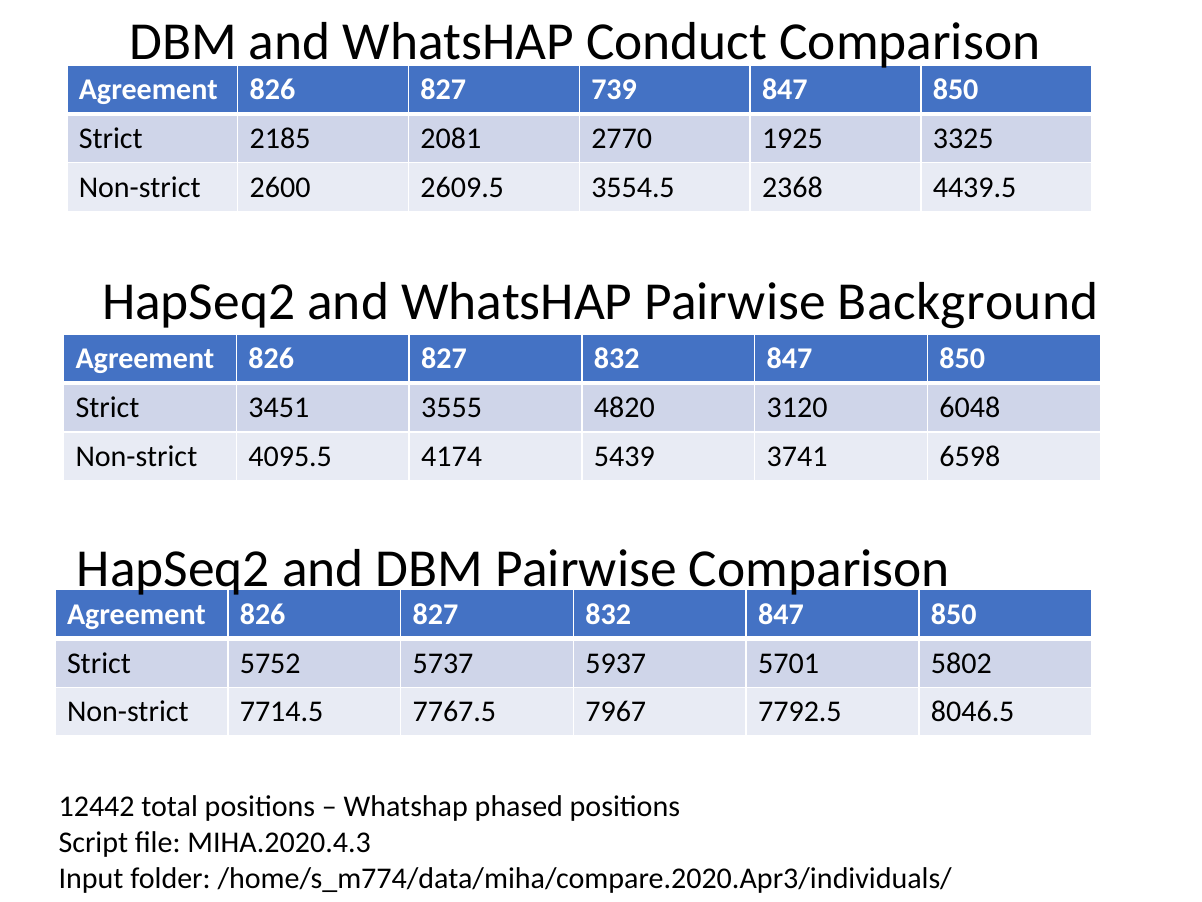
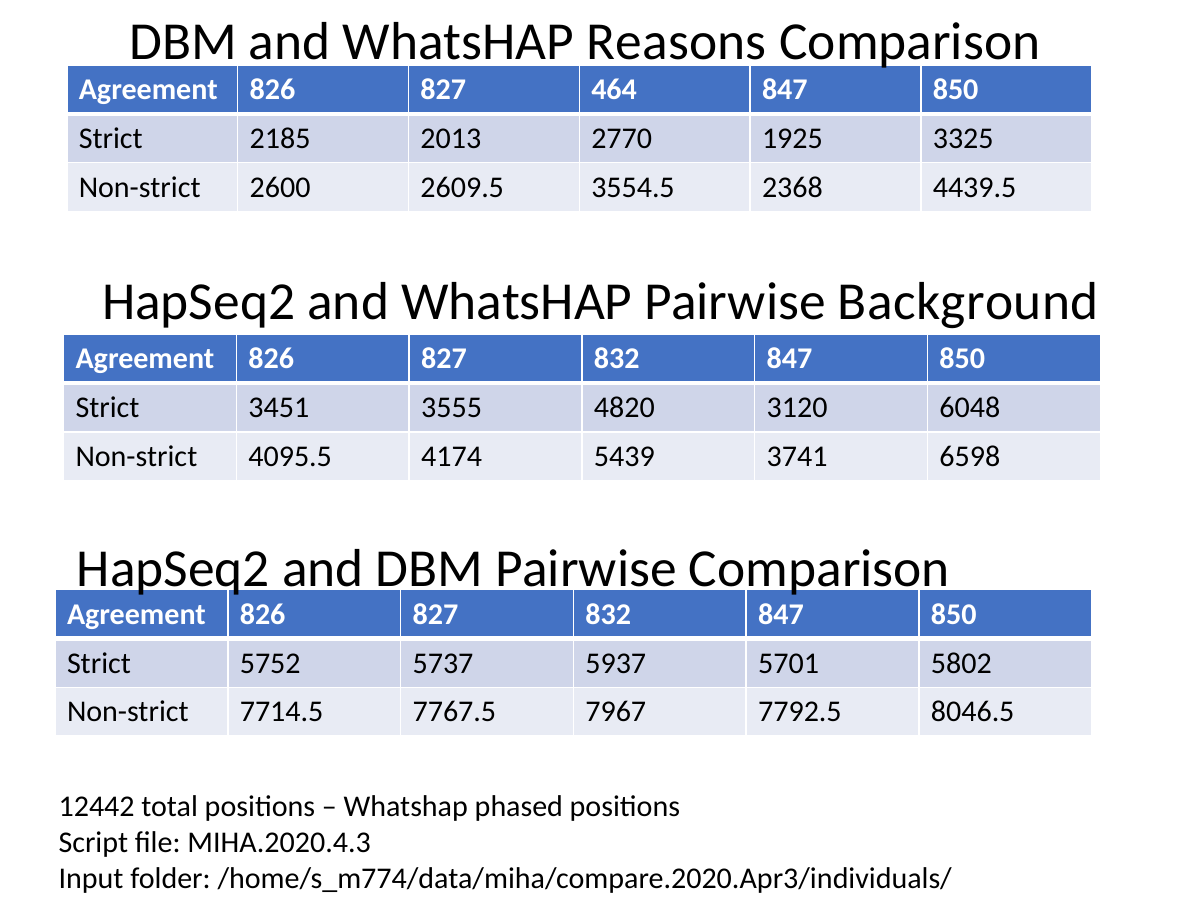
Conduct: Conduct -> Reasons (676, 42)
739: 739 -> 464 (614, 90)
2081: 2081 -> 2013 (451, 138)
